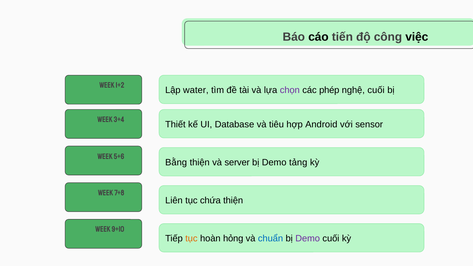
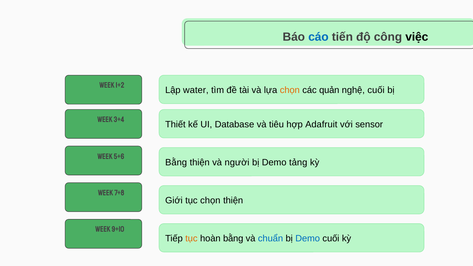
cáo colour: black -> blue (318, 37)
chọn colour: purple -> orange (290, 90)
phép: phép -> quản (329, 90)
Android: Android -> Adafruit (321, 124)
server: server -> người (237, 162)
Liên: Liên -> Giới (174, 200)
tục chứa: chứa -> chọn (210, 200)
hoàn hỏng: hỏng -> bằng (233, 239)
Demo colour: purple -> blue (308, 239)
